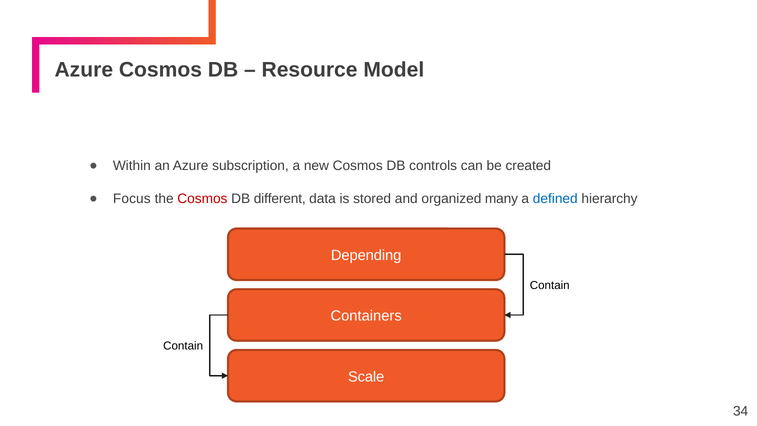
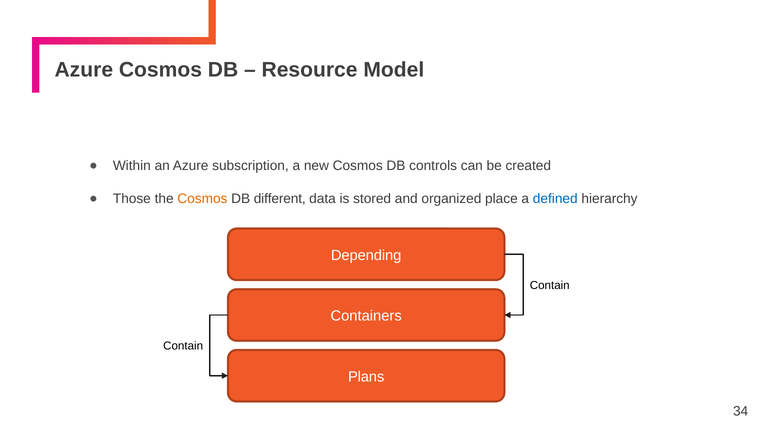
Focus: Focus -> Those (132, 199)
Cosmos colour: red -> orange (202, 199)
many: many -> place (501, 199)
Scale: Scale -> Plans (366, 377)
